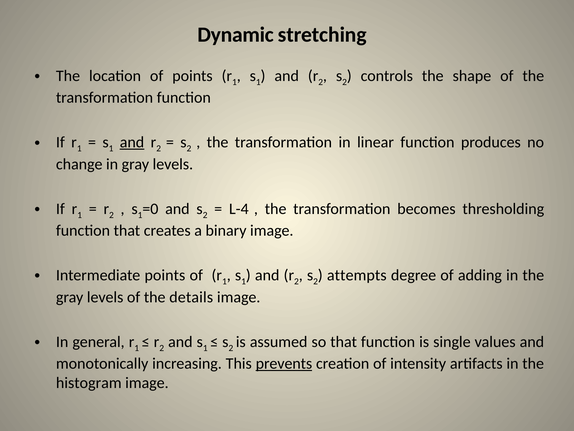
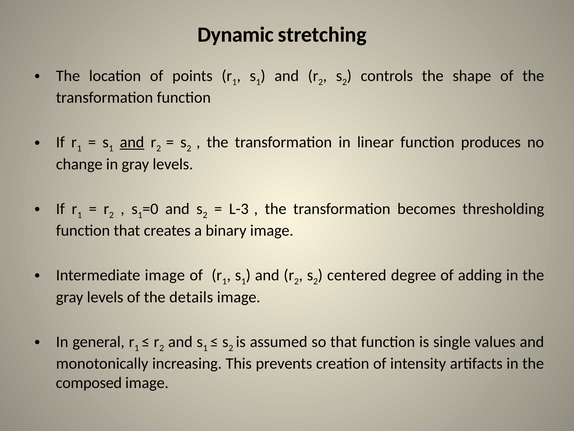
L-4: L-4 -> L-3 (239, 209)
Intermediate points: points -> image (165, 275)
attempts: attempts -> centered (357, 275)
prevents underline: present -> none (284, 363)
histogram: histogram -> composed (89, 382)
